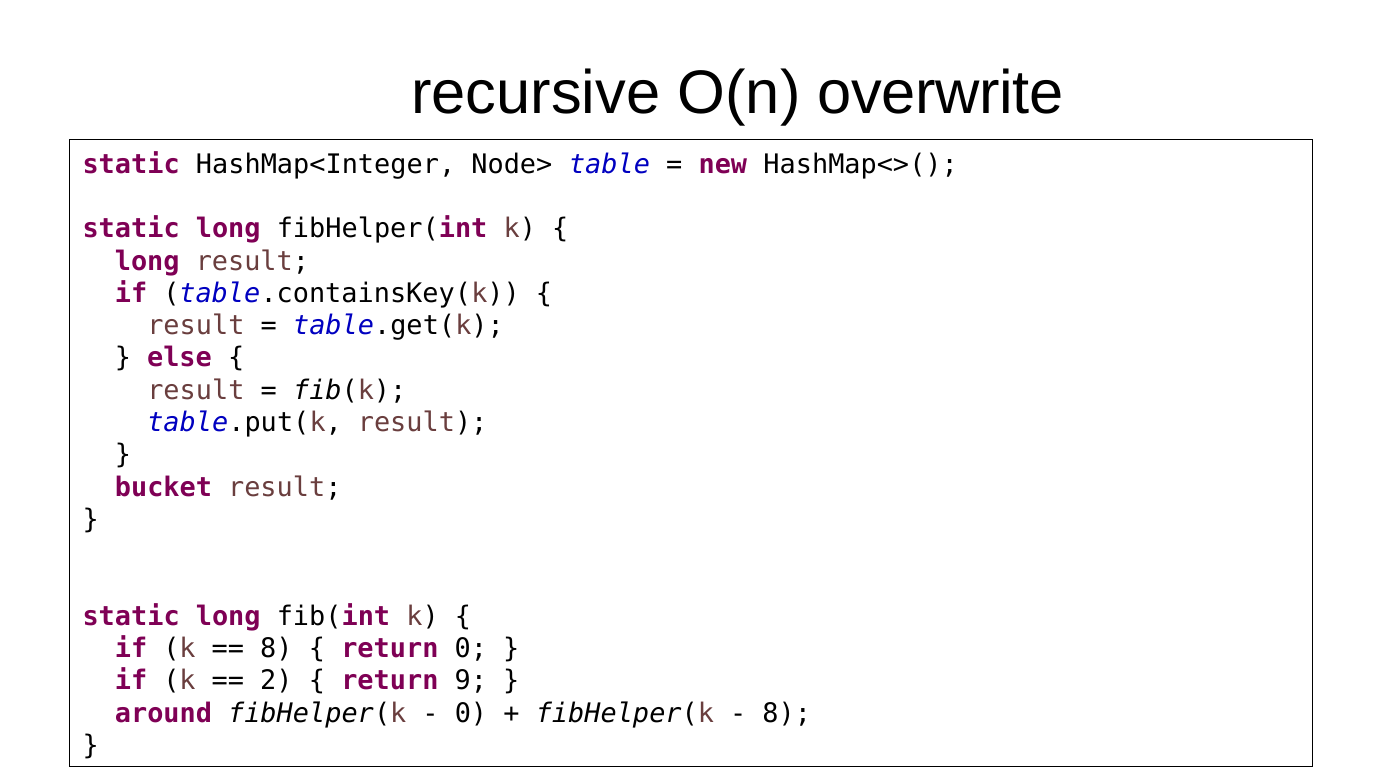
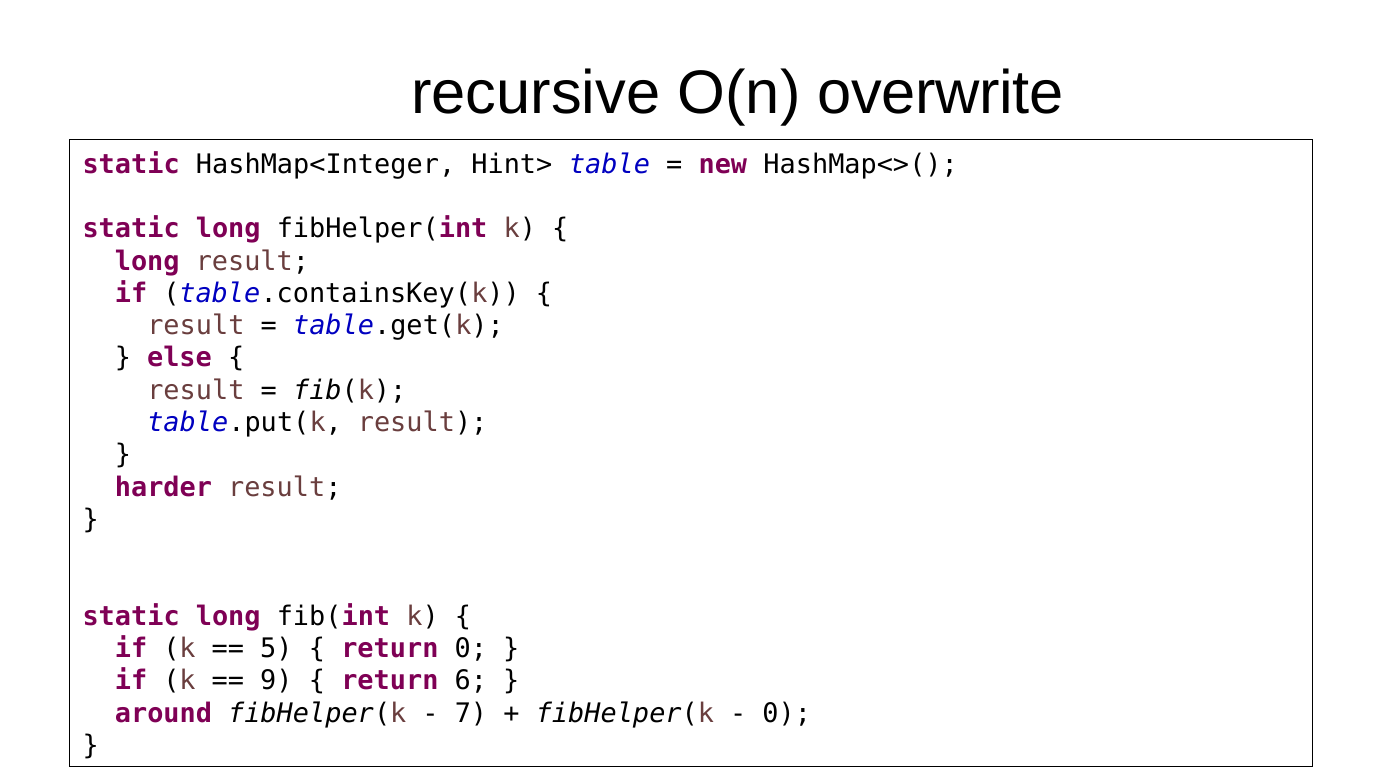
Node>: Node> -> Hint> (512, 164)
bucket: bucket -> harder (163, 487)
8: 8 -> 5 (276, 648)
2: 2 -> 9 (276, 680)
9: 9 -> 6 (471, 680)
0: 0 -> 7 (471, 713)
8: 8 -> 0 (787, 713)
